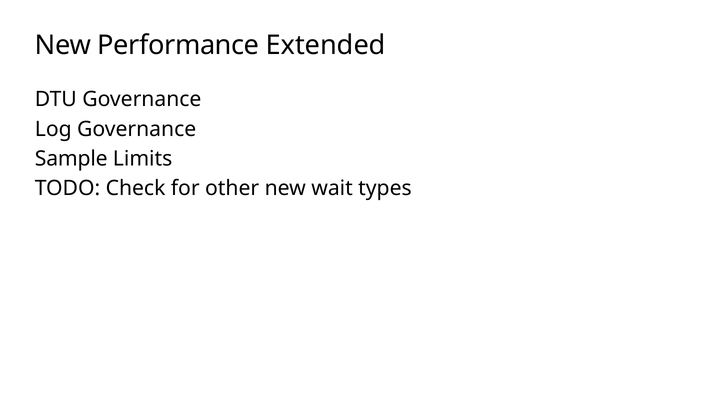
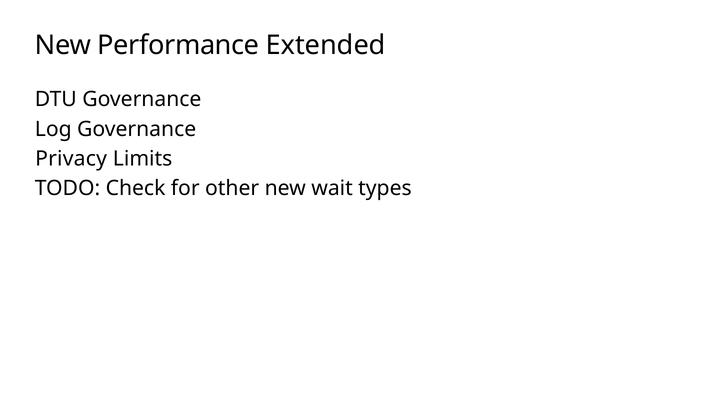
Sample: Sample -> Privacy (71, 159)
